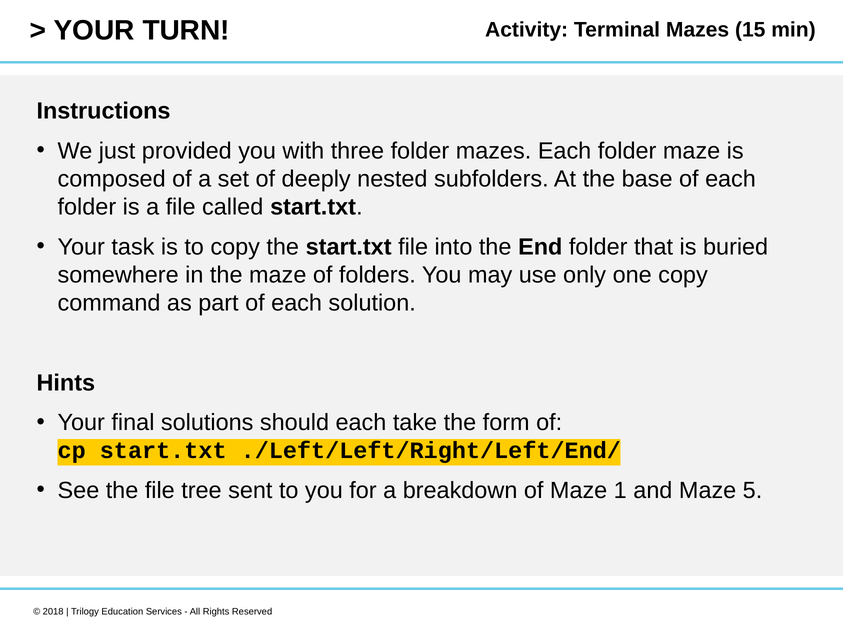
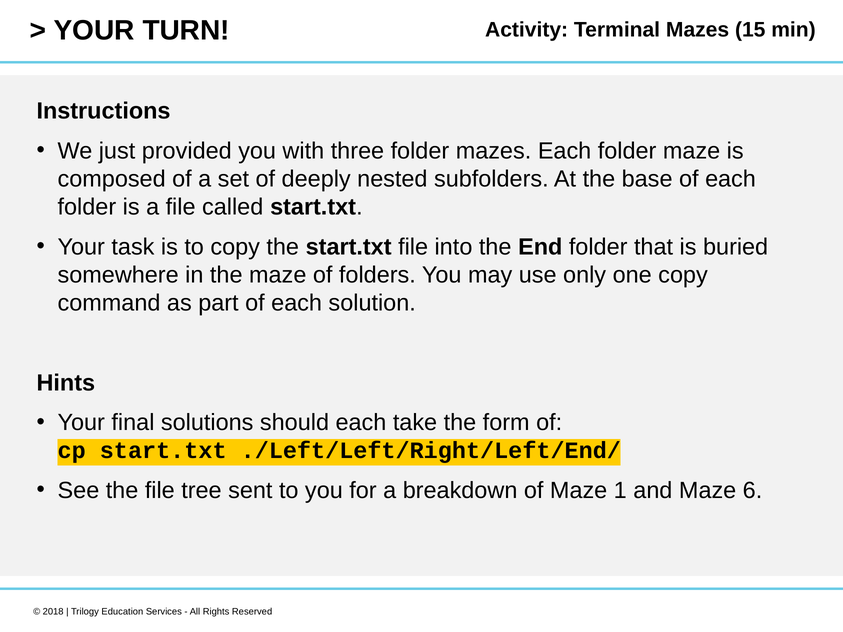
5: 5 -> 6 (752, 491)
